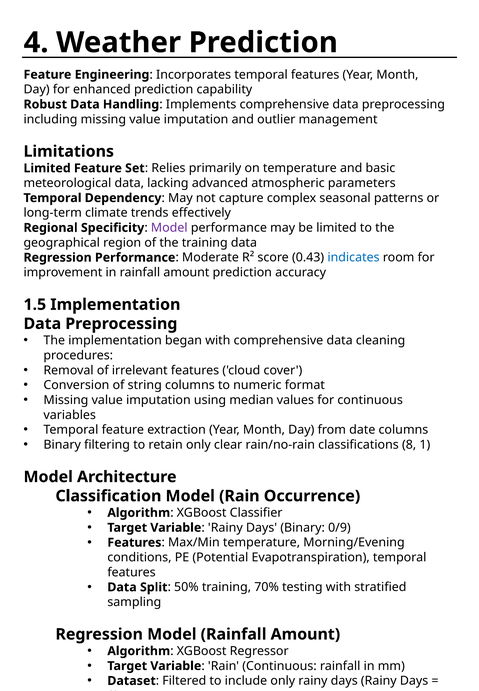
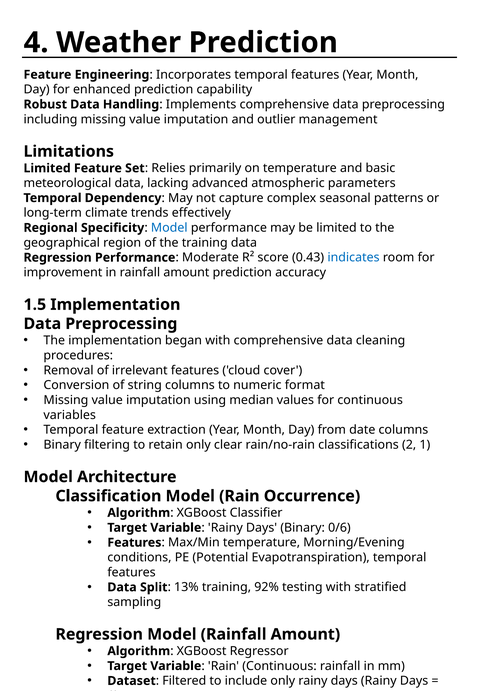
Model colour: purple -> blue (169, 228)
8: 8 -> 2 (409, 445)
0/9: 0/9 -> 0/6 (339, 528)
50%: 50% -> 13% (186, 588)
70%: 70% -> 92% (267, 588)
